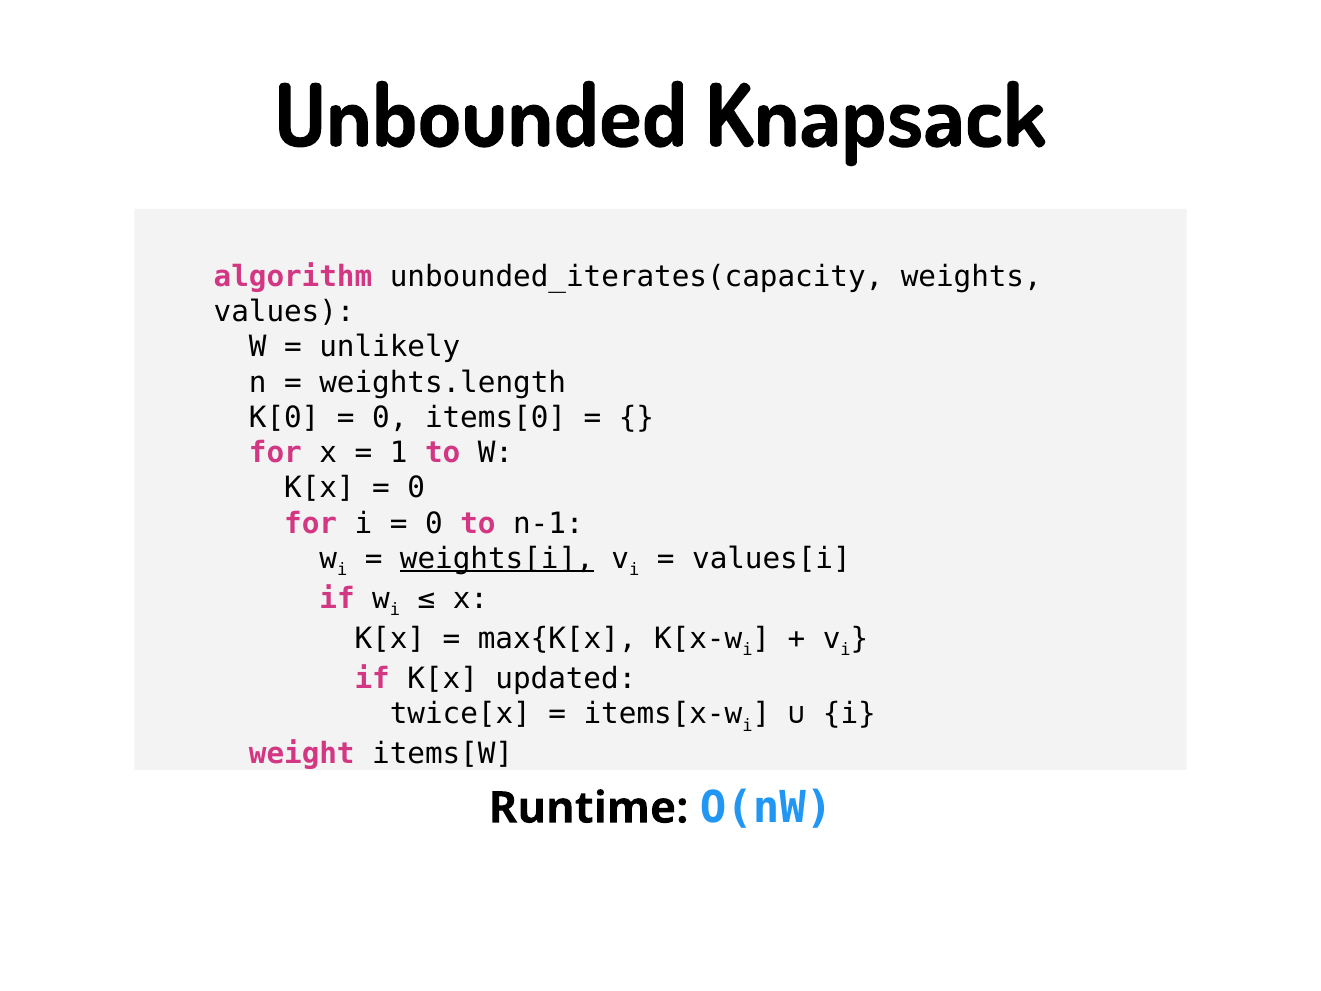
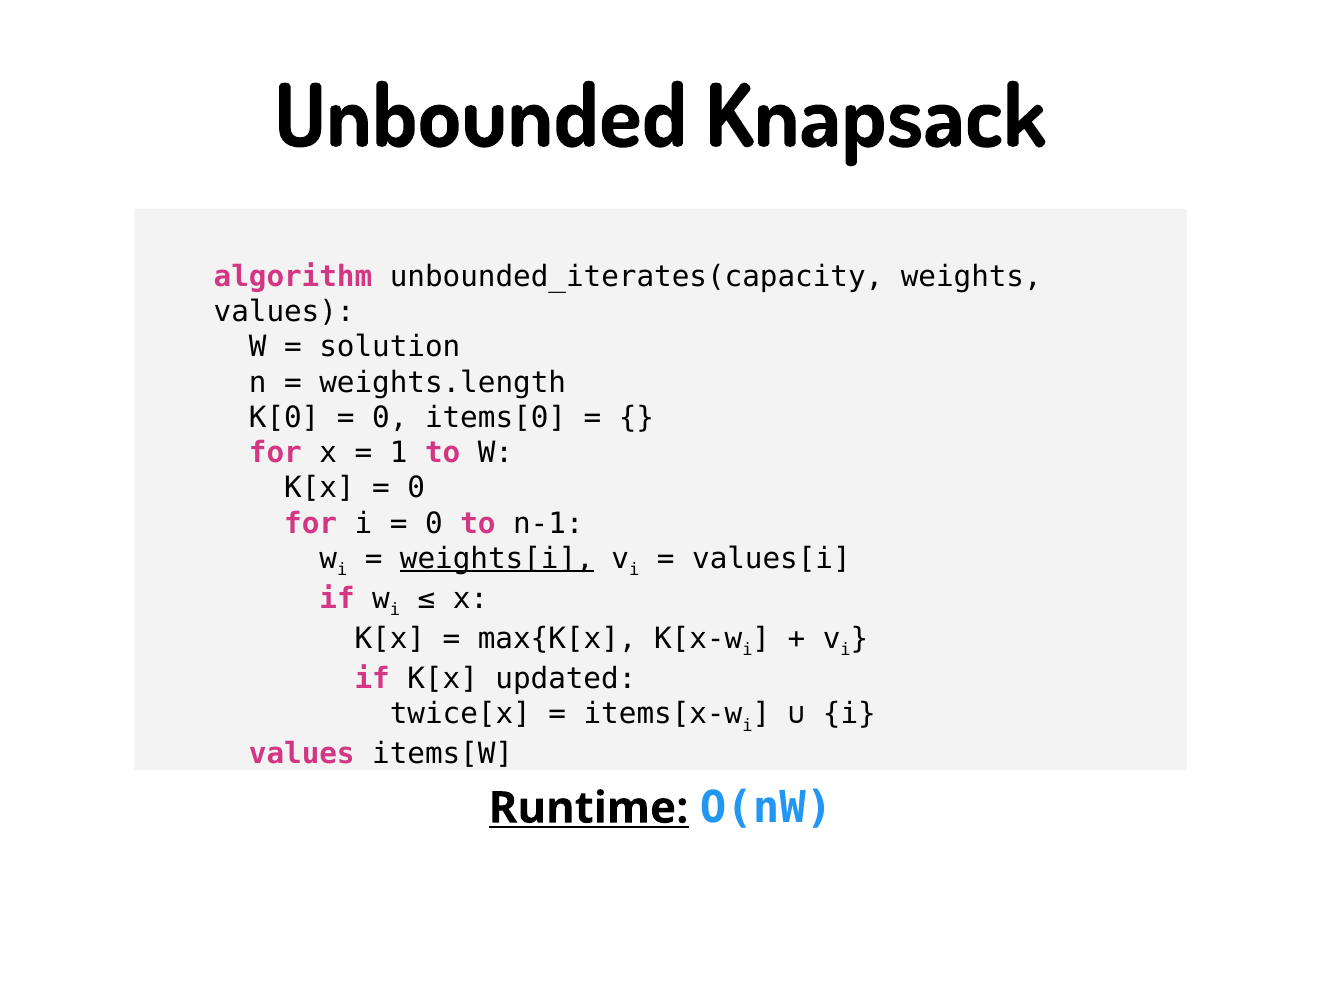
unlikely: unlikely -> solution (390, 347)
weight: weight -> values (302, 754)
Runtime underline: none -> present (589, 808)
